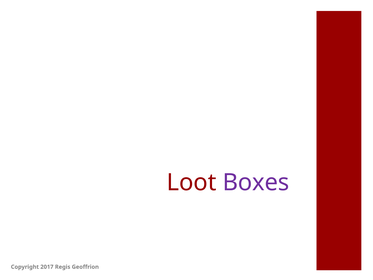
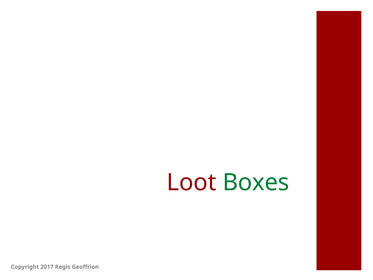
Boxes colour: purple -> green (256, 182)
